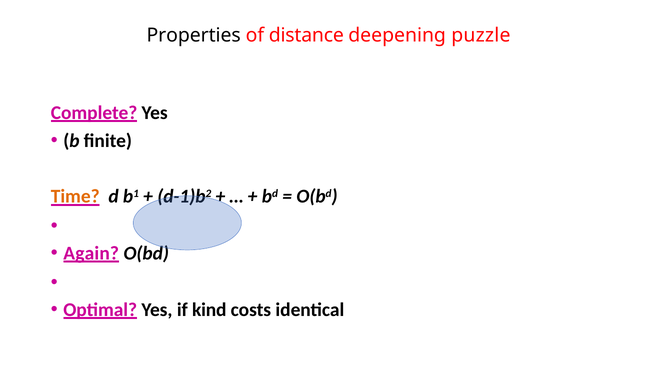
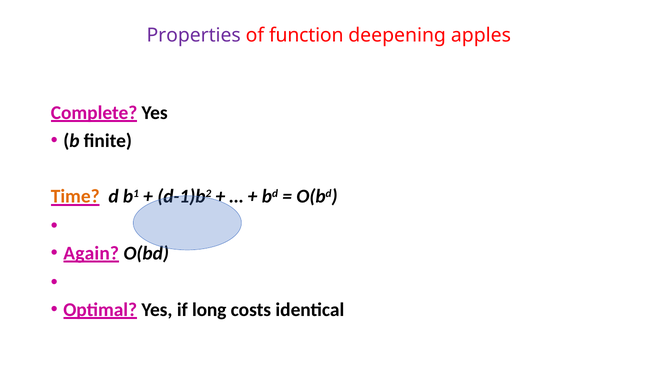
Properties colour: black -> purple (194, 35)
distance: distance -> function (306, 35)
puzzle: puzzle -> apples (481, 35)
kind: kind -> long (209, 309)
